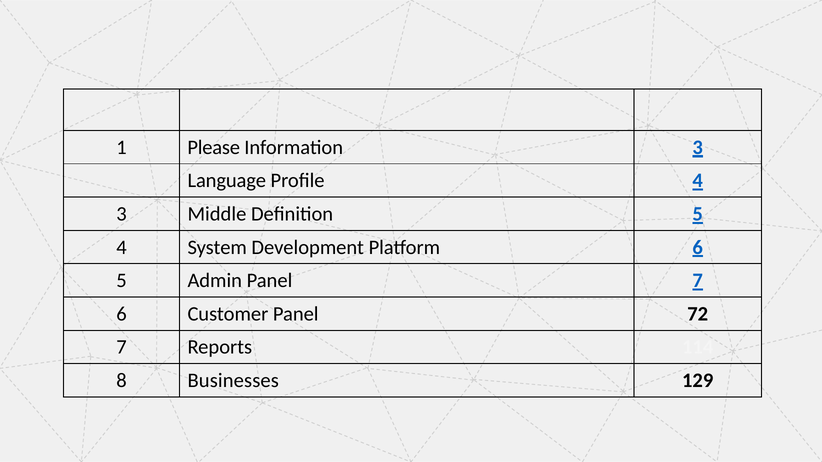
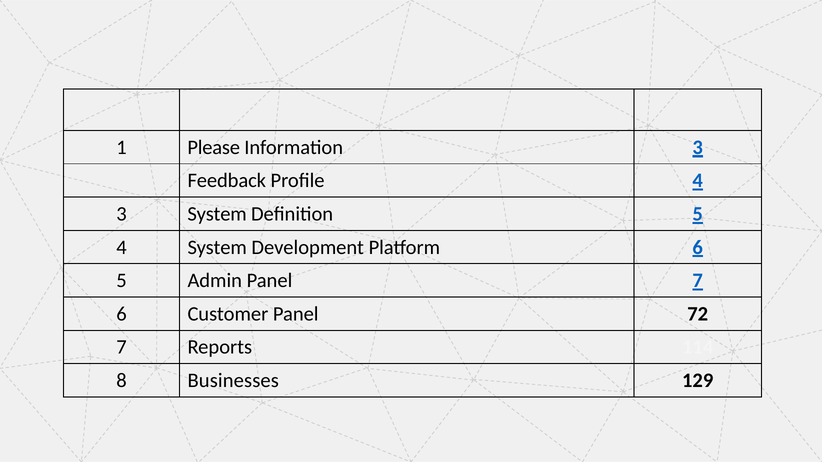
Language: Language -> Feedback (227, 181)
3 Middle: Middle -> System (217, 214)
